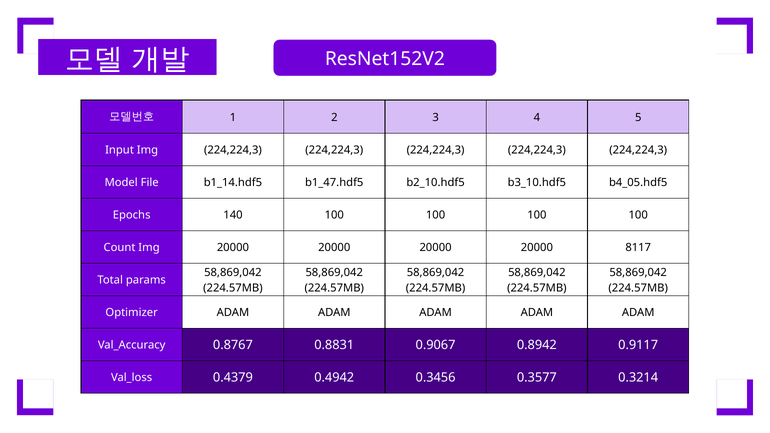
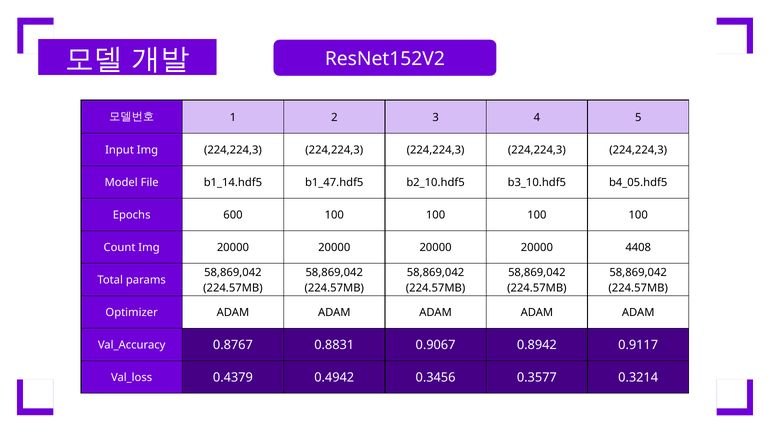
140: 140 -> 600 (233, 215)
8117: 8117 -> 4408 (638, 248)
